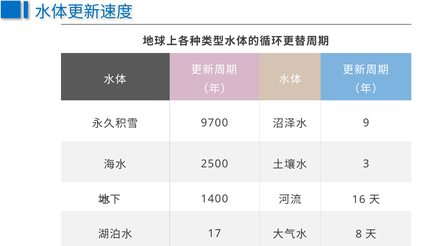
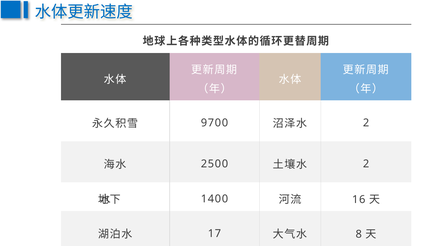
9: 9 -> 2 (366, 123)
3: 3 -> 2 (366, 164)
